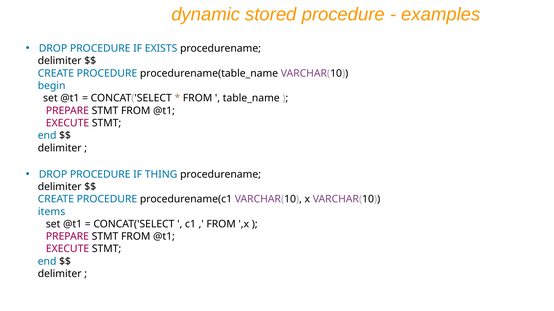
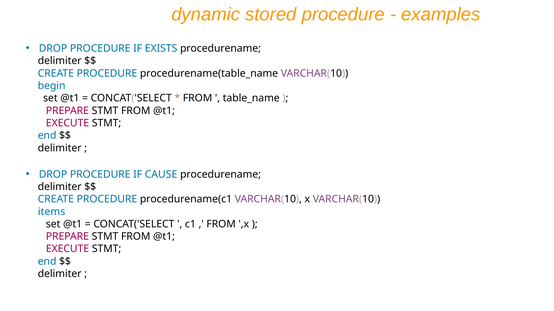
THING: THING -> CAUSE (161, 175)
